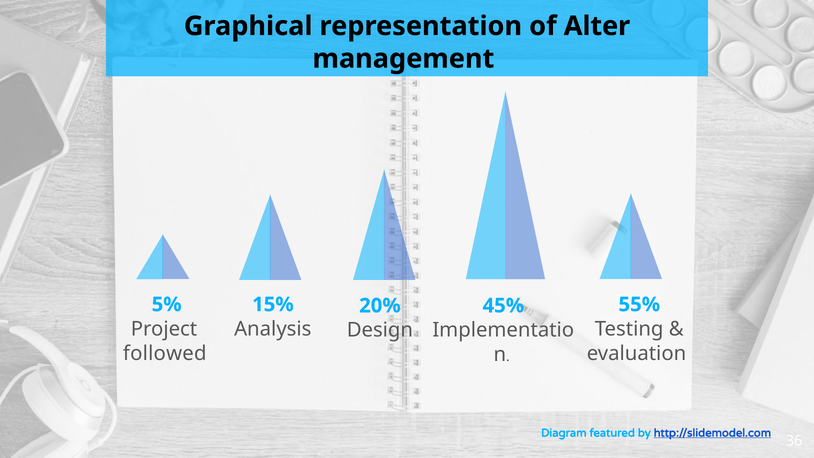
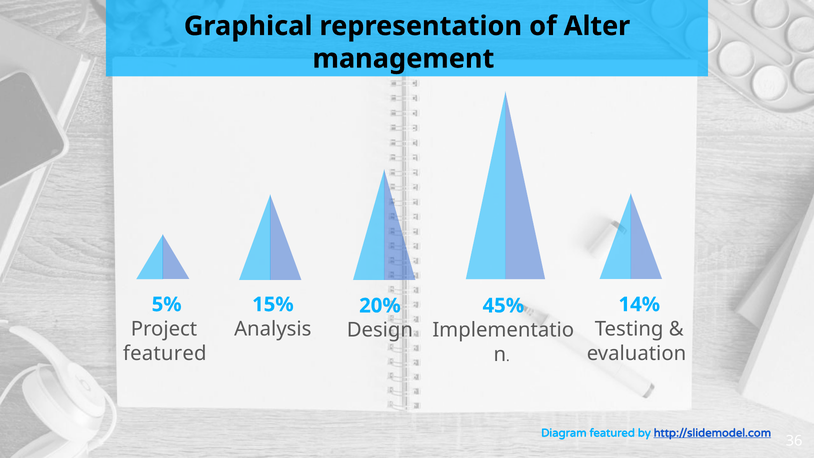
55%: 55% -> 14% (639, 304)
followed: followed -> featured (165, 353)
